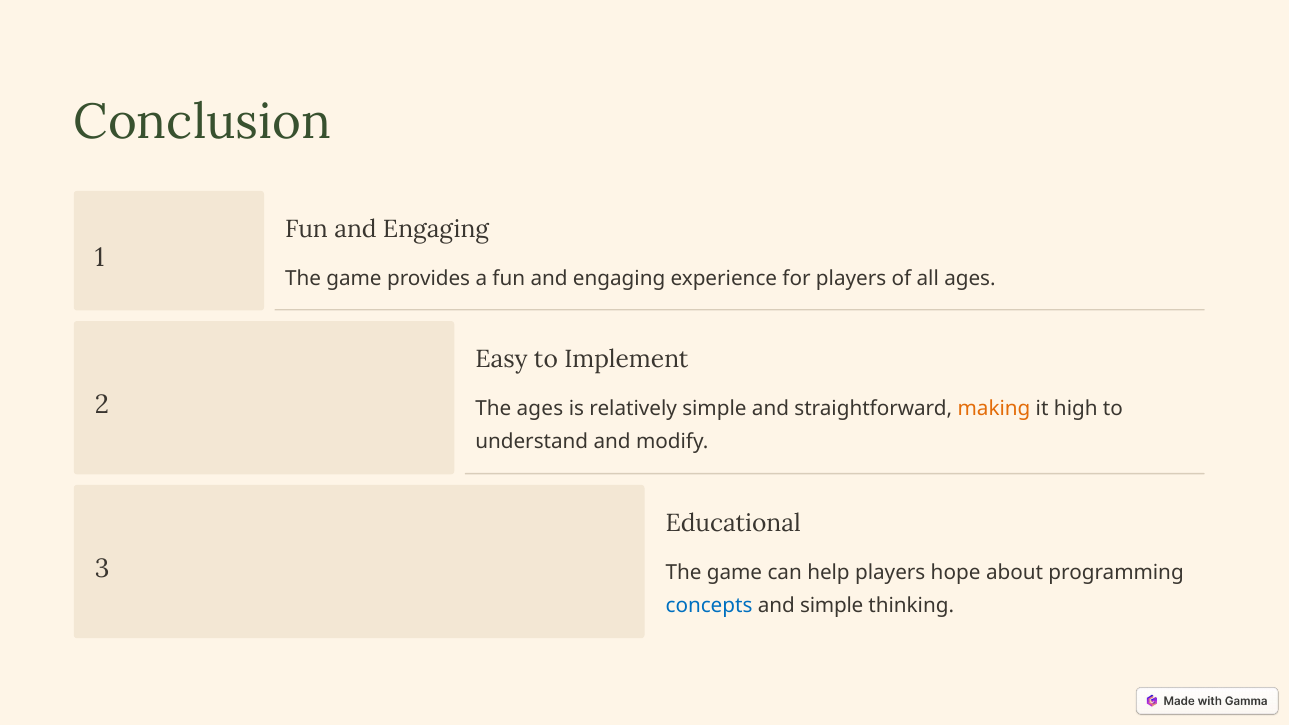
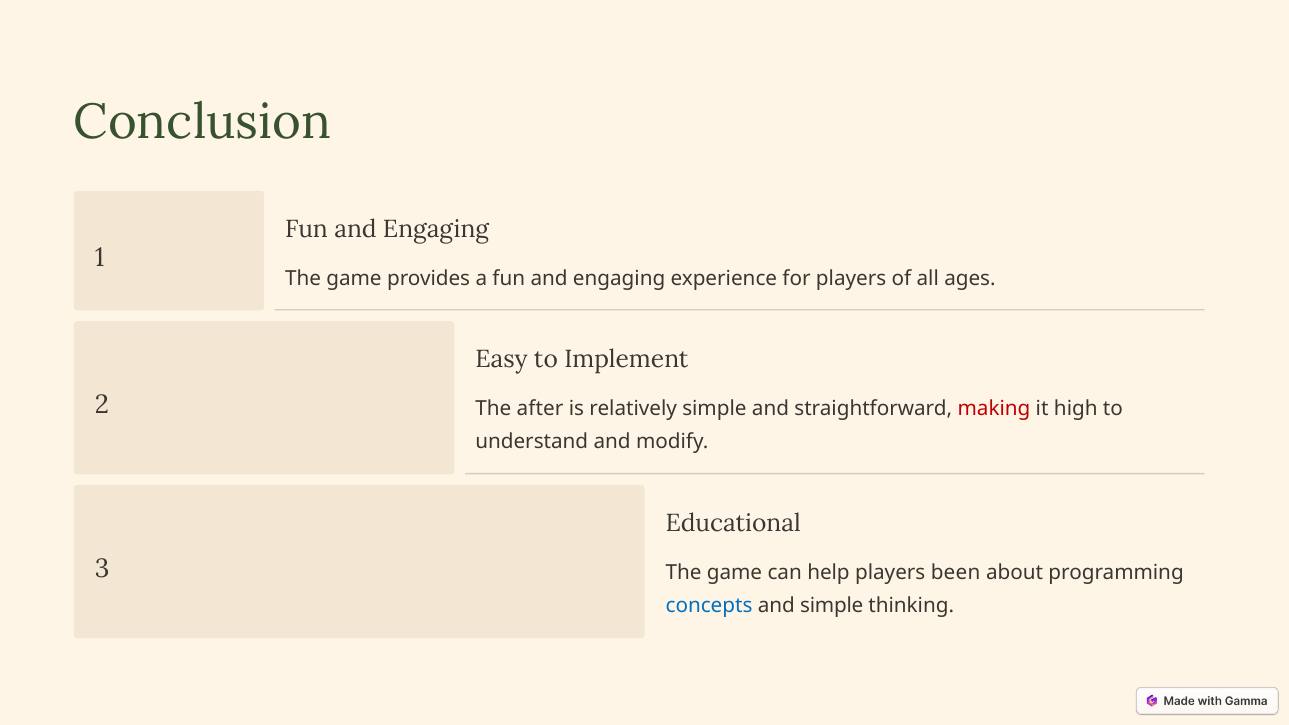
The ages: ages -> after (540, 408)
making colour: orange -> red (994, 408)
hope: hope -> been (956, 572)
